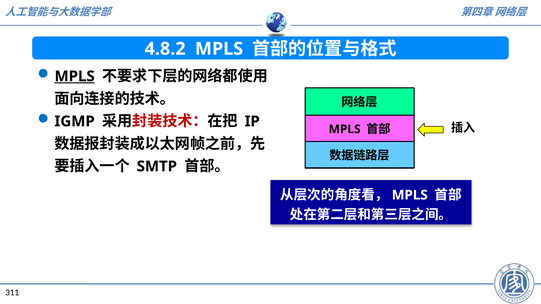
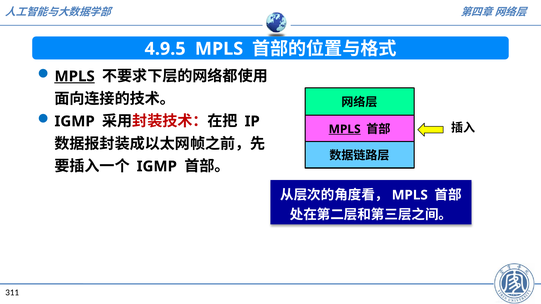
4.8.2: 4.8.2 -> 4.9.5 (165, 49)
MPLS underline: none -> present (345, 129)
SMTP: SMTP -> IGMP (157, 167)
